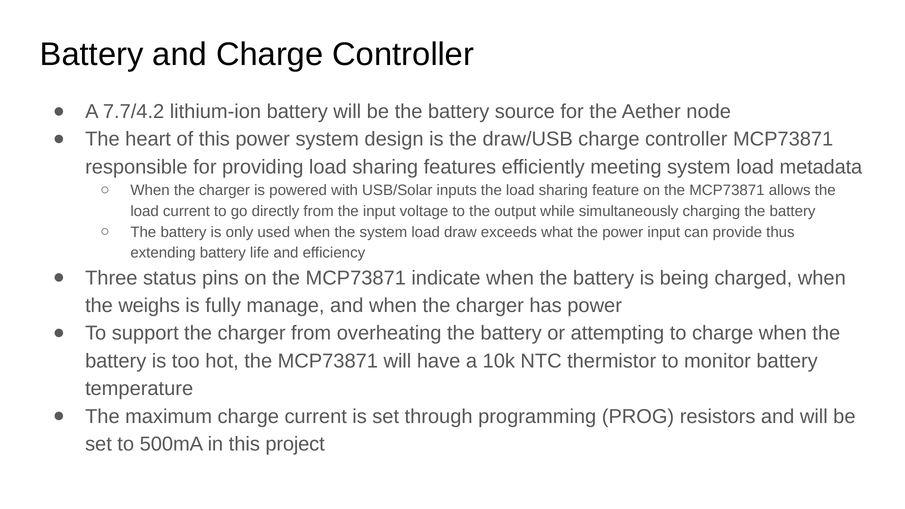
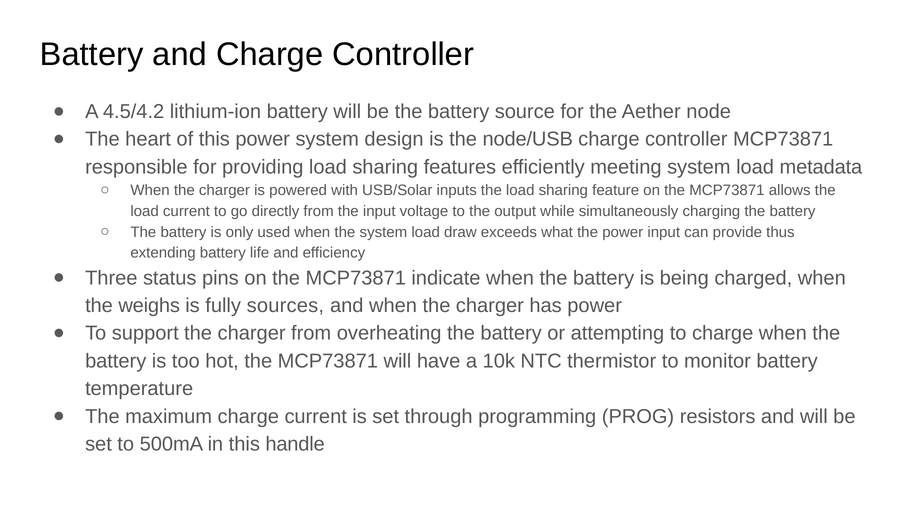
7.7/4.2: 7.7/4.2 -> 4.5/4.2 (134, 112)
draw/USB: draw/USB -> node/USB (528, 139)
manage: manage -> sources (285, 306)
project: project -> handle (295, 444)
